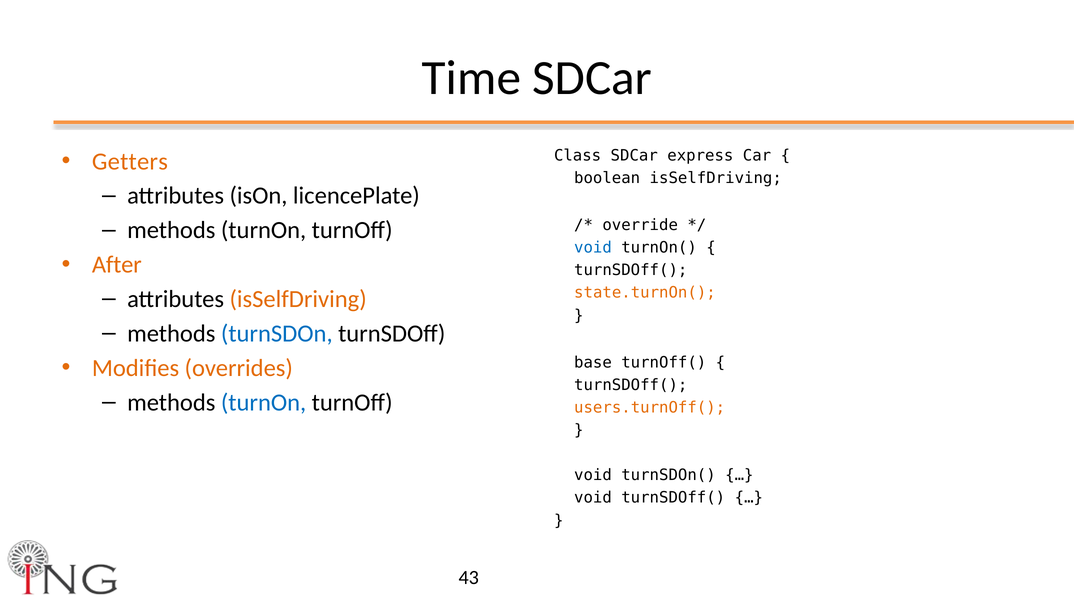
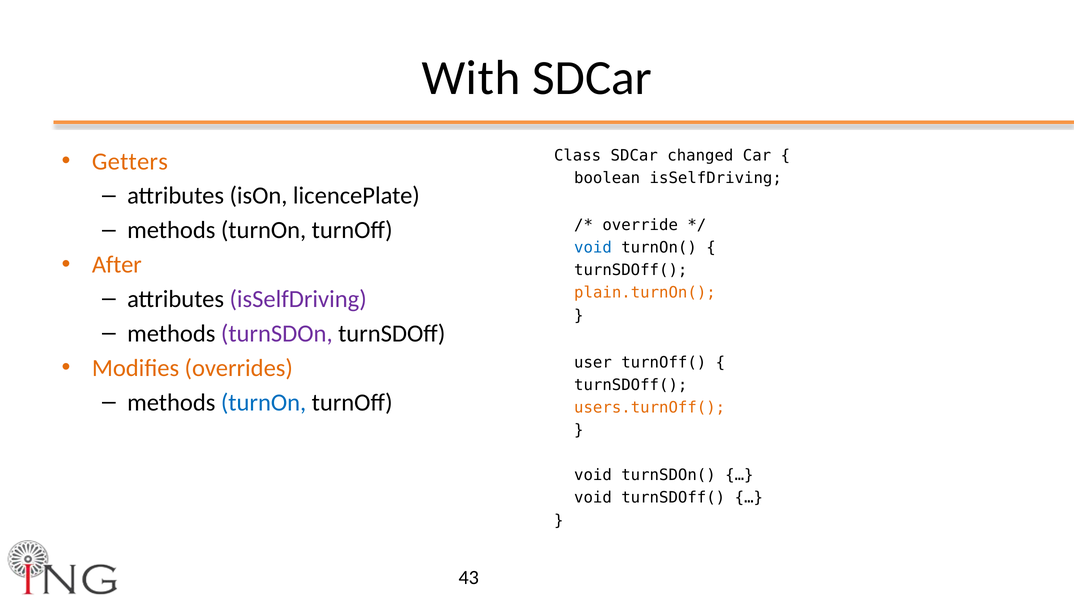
Time: Time -> With (471, 78)
express: express -> changed (700, 155)
state.turnOn(: state.turnOn( -> plain.turnOn( (645, 293)
isSelfDriving colour: orange -> purple (298, 299)
turnSDOn colour: blue -> purple (277, 334)
base: base -> user (593, 362)
